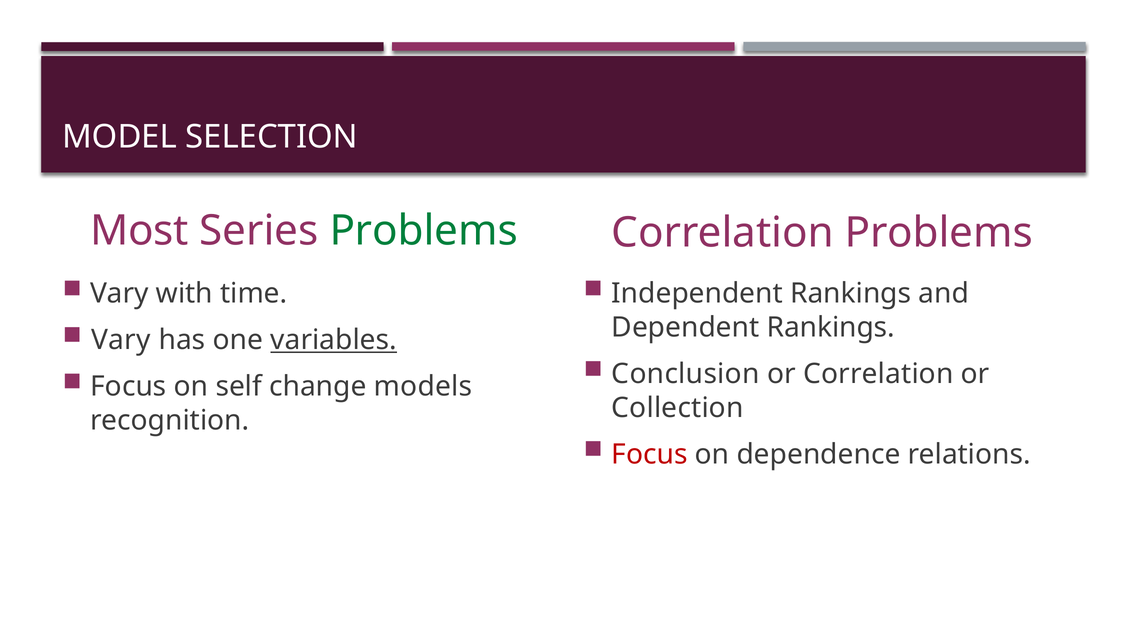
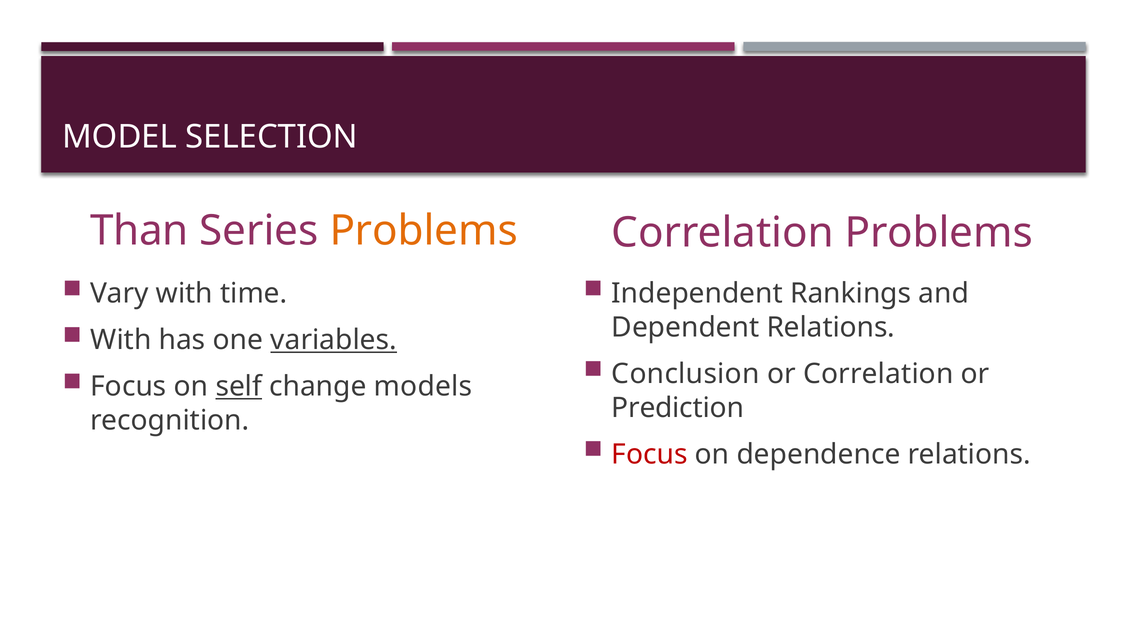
Most: Most -> Than (139, 231)
Problems colour: green -> orange (424, 231)
Dependent Rankings: Rankings -> Relations (831, 327)
Vary: Vary -> With (121, 340)
self underline: none -> present (239, 387)
Collection: Collection -> Prediction (678, 408)
